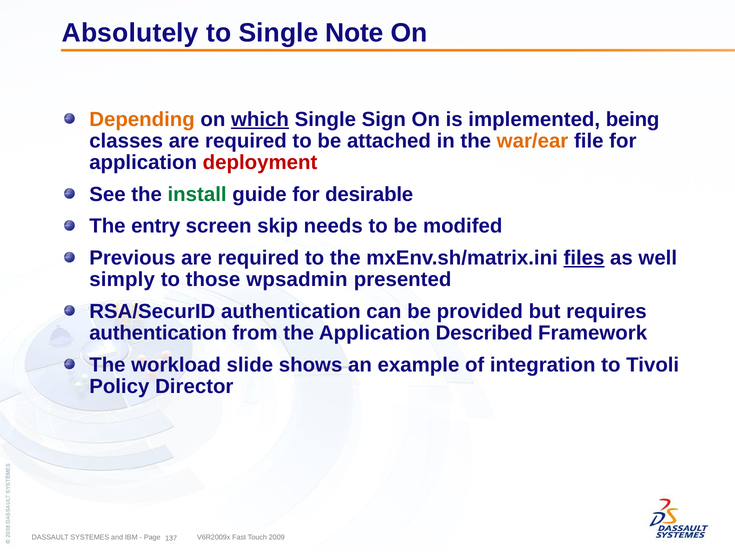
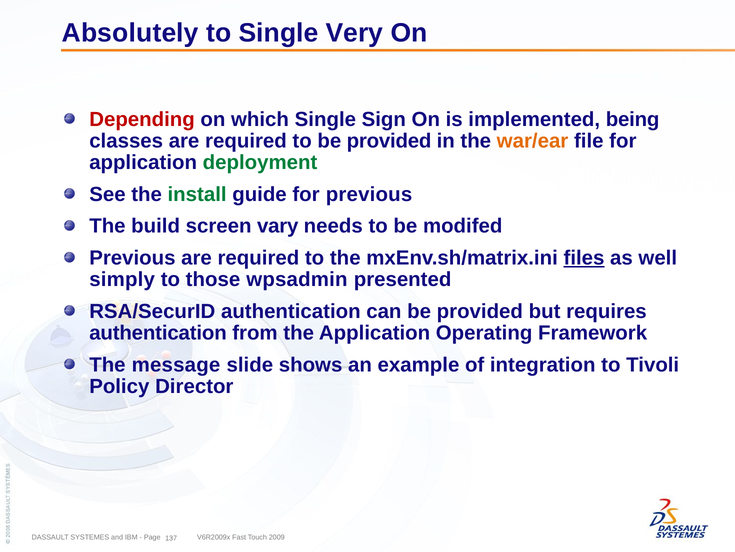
Note: Note -> Very (354, 33)
Depending colour: orange -> red (142, 119)
which underline: present -> none (260, 119)
to be attached: attached -> provided (389, 141)
deployment colour: red -> green (260, 162)
for desirable: desirable -> previous (369, 194)
entry: entry -> build (156, 226)
skip: skip -> vary (278, 226)
Described: Described -> Operating (484, 333)
workload: workload -> message (176, 364)
